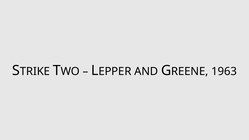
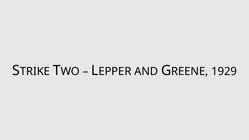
1963: 1963 -> 1929 (224, 71)
